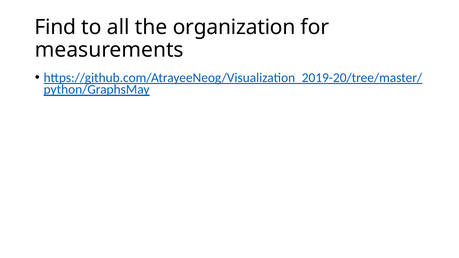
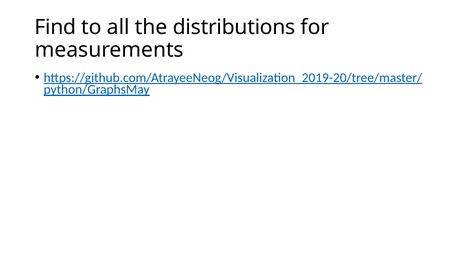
organization: organization -> distributions (234, 27)
